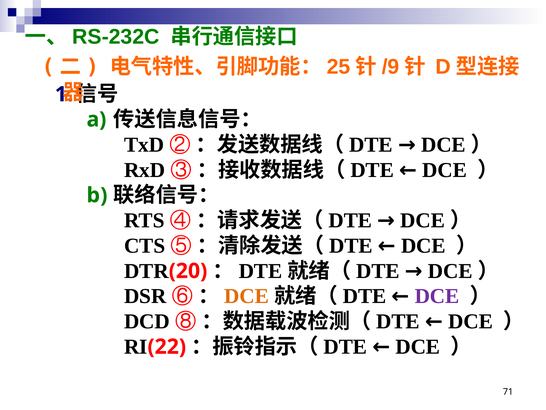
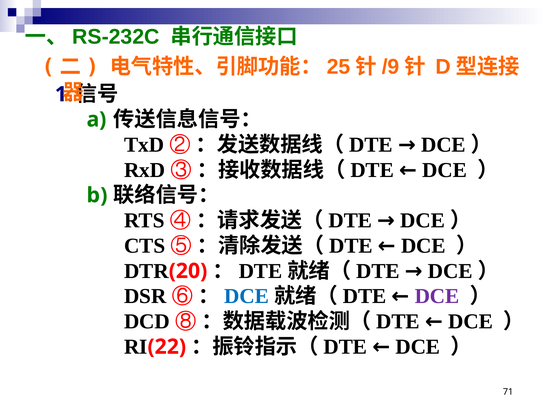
DCE colour: orange -> blue (247, 296)
